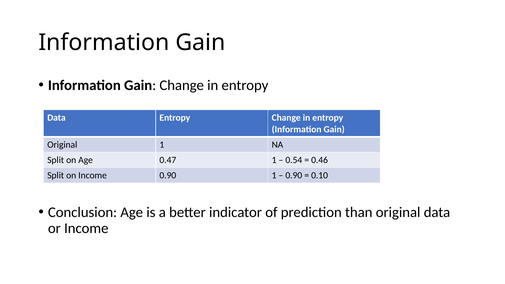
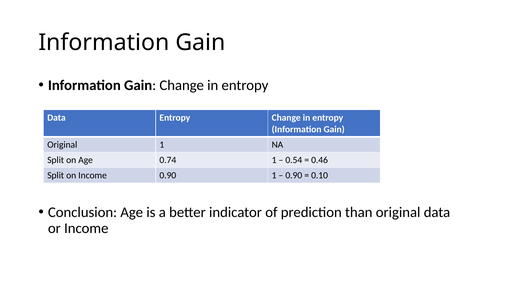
0.47: 0.47 -> 0.74 (168, 160)
